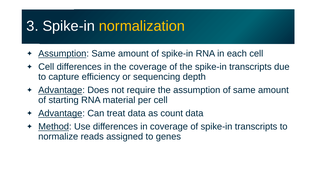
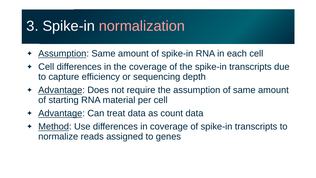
normalization colour: yellow -> pink (142, 26)
